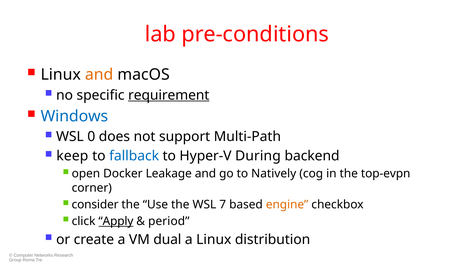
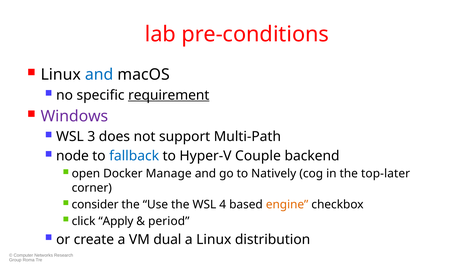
and colour: orange -> blue (99, 75)
Windows colour: blue -> purple (74, 116)
0: 0 -> 3 (91, 136)
keep: keep -> node (72, 156)
During: During -> Couple (258, 156)
Leakage: Leakage -> Manage (169, 174)
top-evpn: top-evpn -> top-later (386, 174)
7: 7 -> 4 (223, 204)
Apply underline: present -> none (116, 221)
